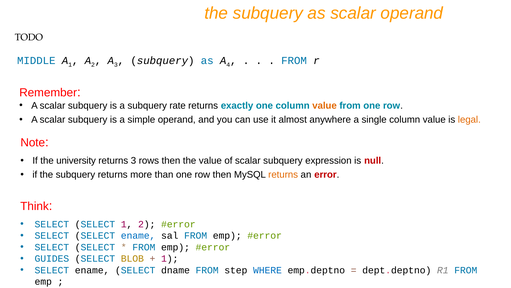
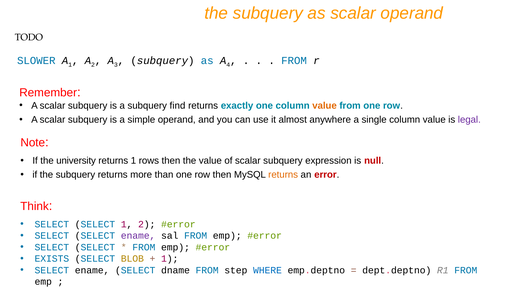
MIDDLE: MIDDLE -> SLOWER (36, 61)
rate: rate -> find (177, 105)
legal colour: orange -> purple (469, 119)
returns 3: 3 -> 1 (133, 160)
ename colour: blue -> purple (138, 235)
GUIDES: GUIDES -> EXISTS (52, 258)
